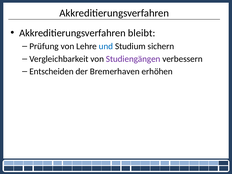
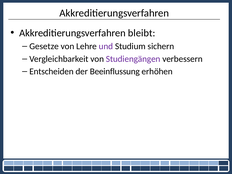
Prüfung: Prüfung -> Gesetze (44, 46)
und colour: blue -> purple (106, 46)
Bremerhaven: Bremerhaven -> Beeinflussung (115, 71)
